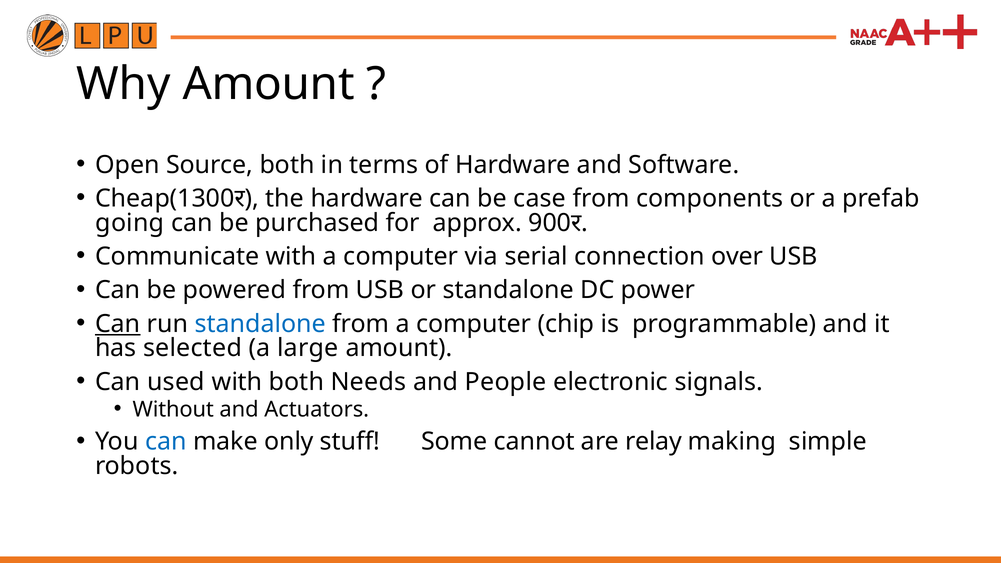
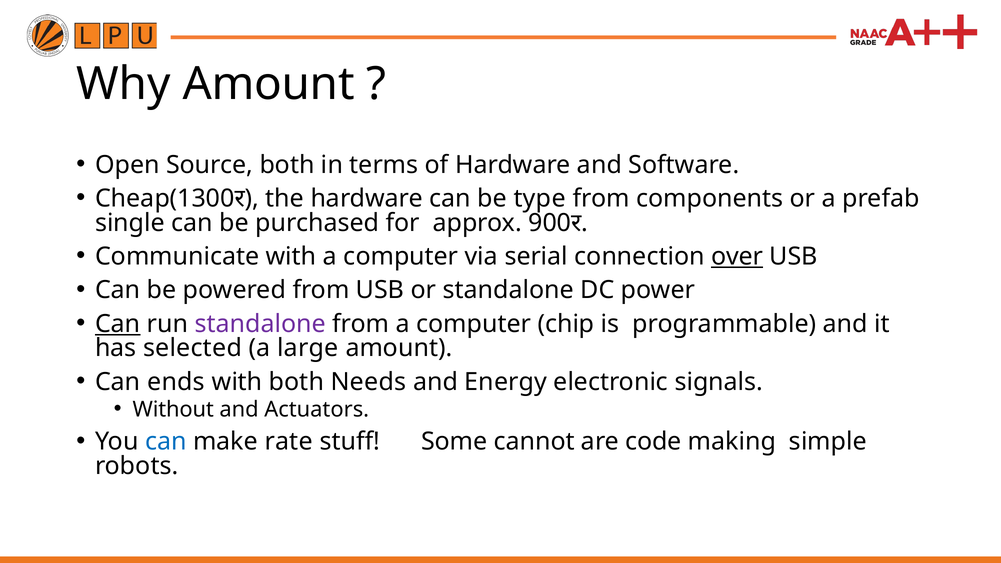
case: case -> type (540, 199)
going: going -> single (130, 223)
over underline: none -> present (737, 257)
standalone colour: blue -> purple (260, 324)
used: used -> ends (176, 382)
People: People -> Energy (506, 382)
only: only -> rate (289, 442)
relay: relay -> code (654, 442)
